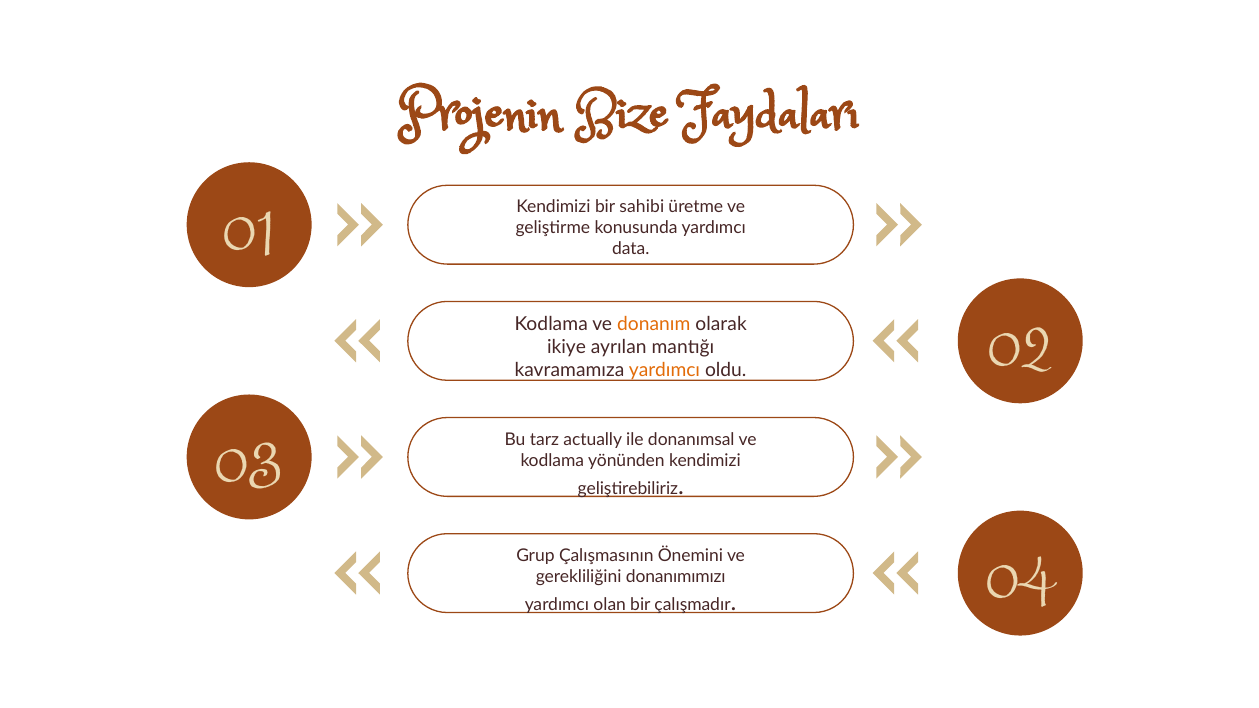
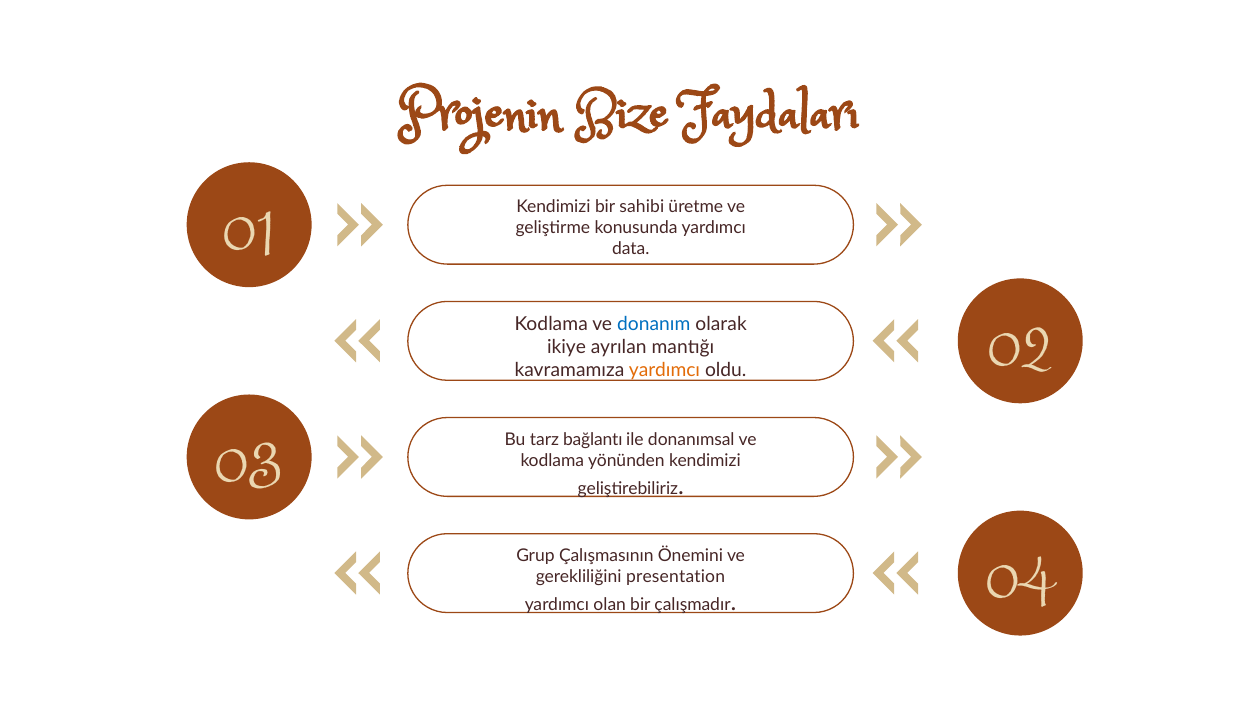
donanım colour: orange -> blue (654, 324)
actually: actually -> bağlantı (593, 439)
donanımımızı: donanımımızı -> presentation (676, 577)
